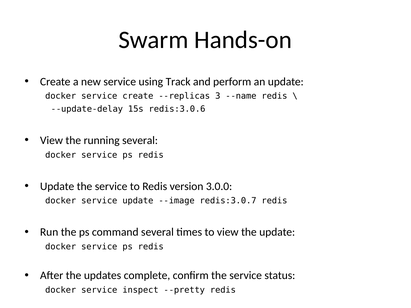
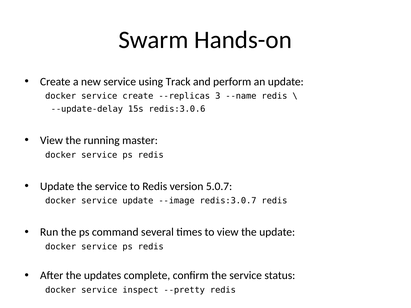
running several: several -> master (140, 141)
3.0.0: 3.0.0 -> 5.0.7 (219, 186)
